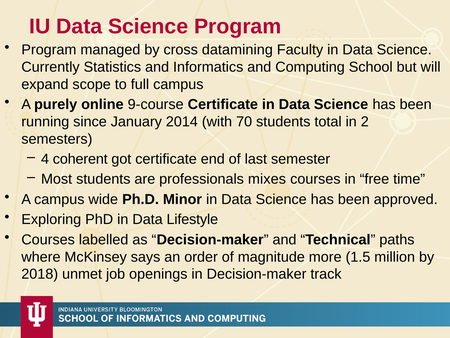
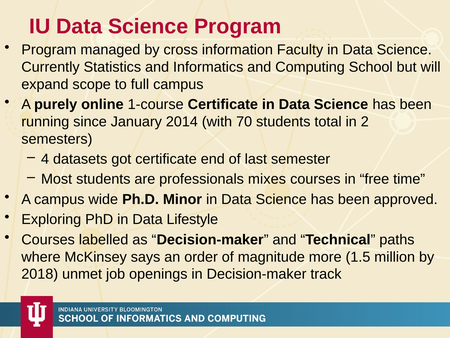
datamining: datamining -> information (237, 50)
9-course: 9-course -> 1-course (156, 104)
coherent: coherent -> datasets (80, 159)
